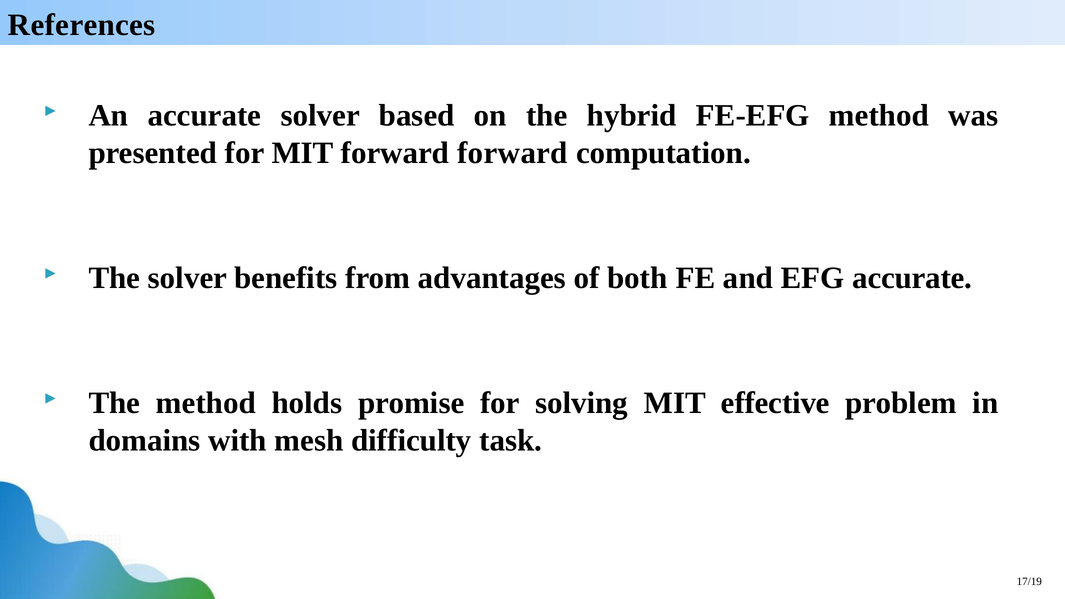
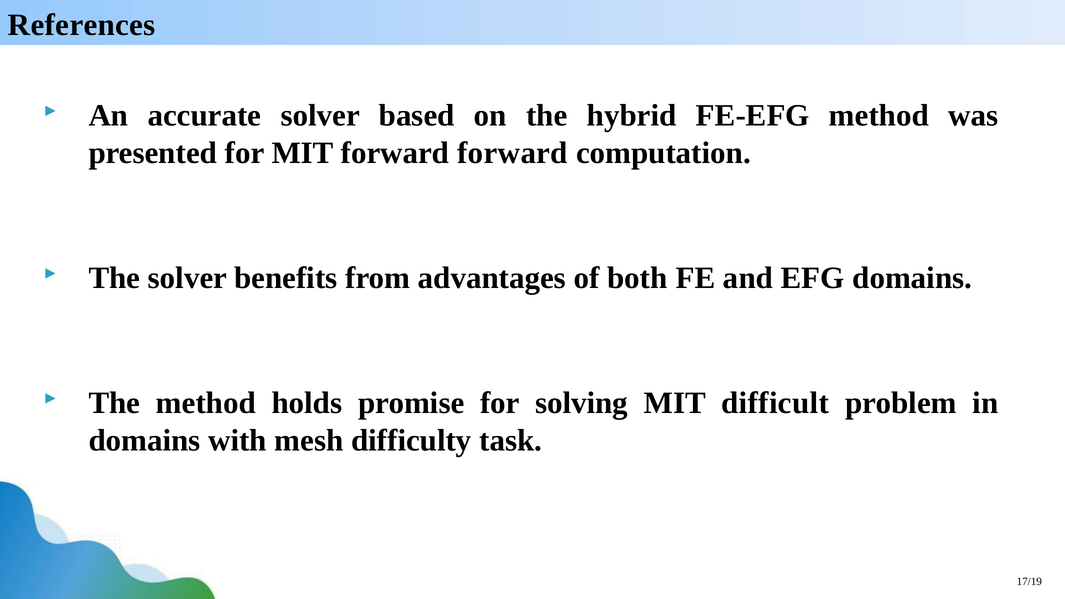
EFG accurate: accurate -> domains (912, 278)
effective: effective -> difficult (775, 403)
